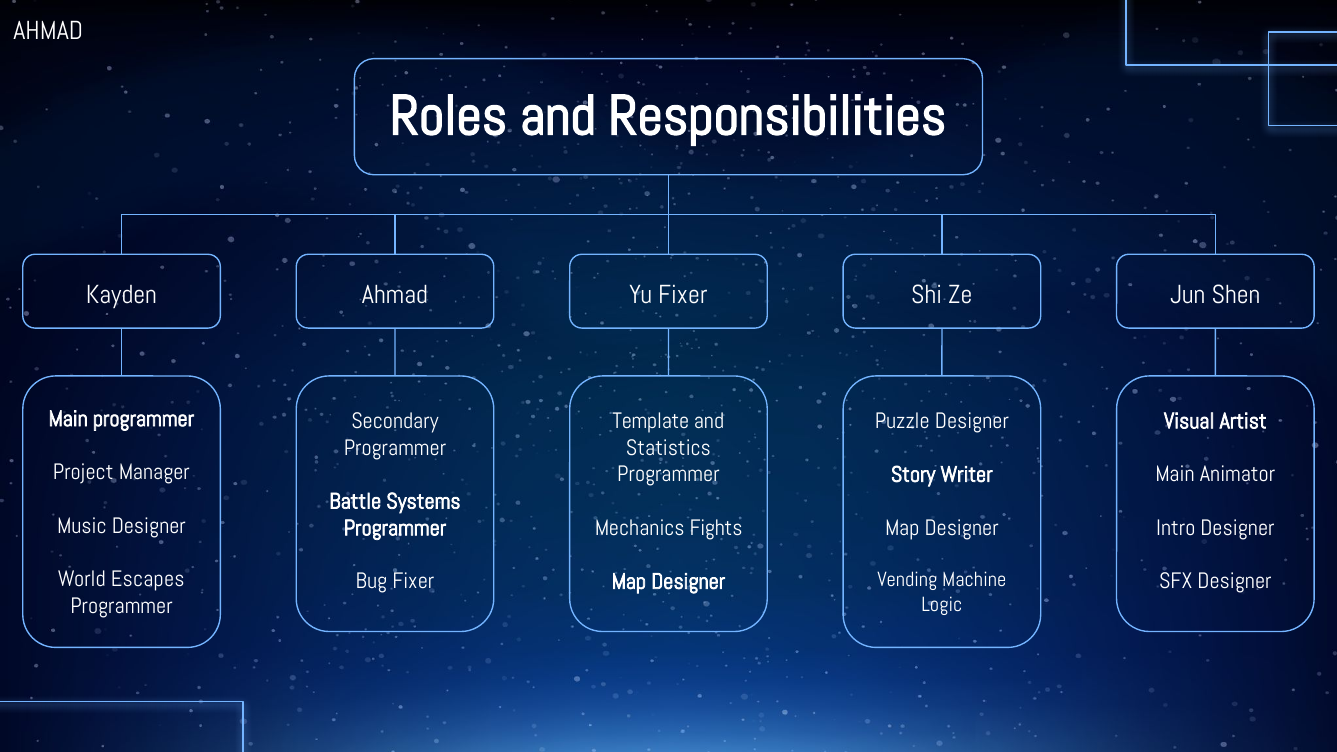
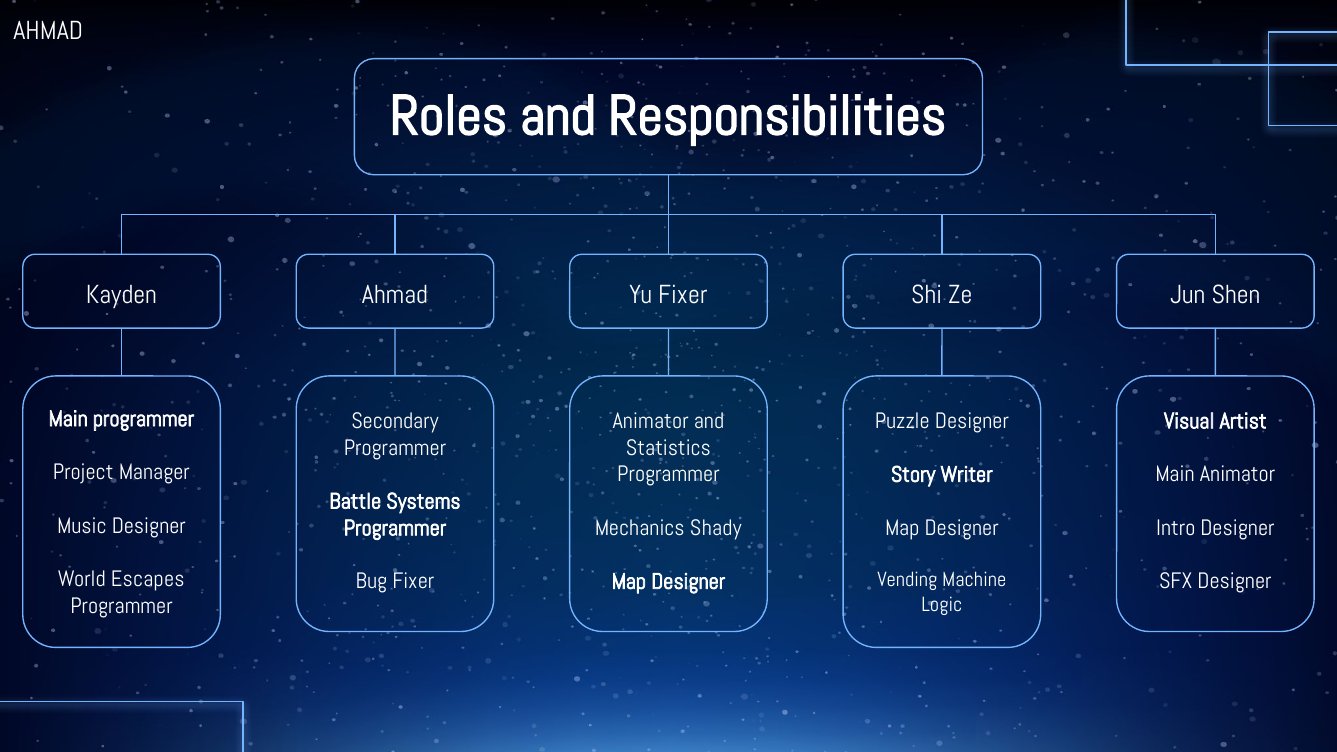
Template: Template -> Animator (651, 421)
Fights: Fights -> Shady (716, 528)
